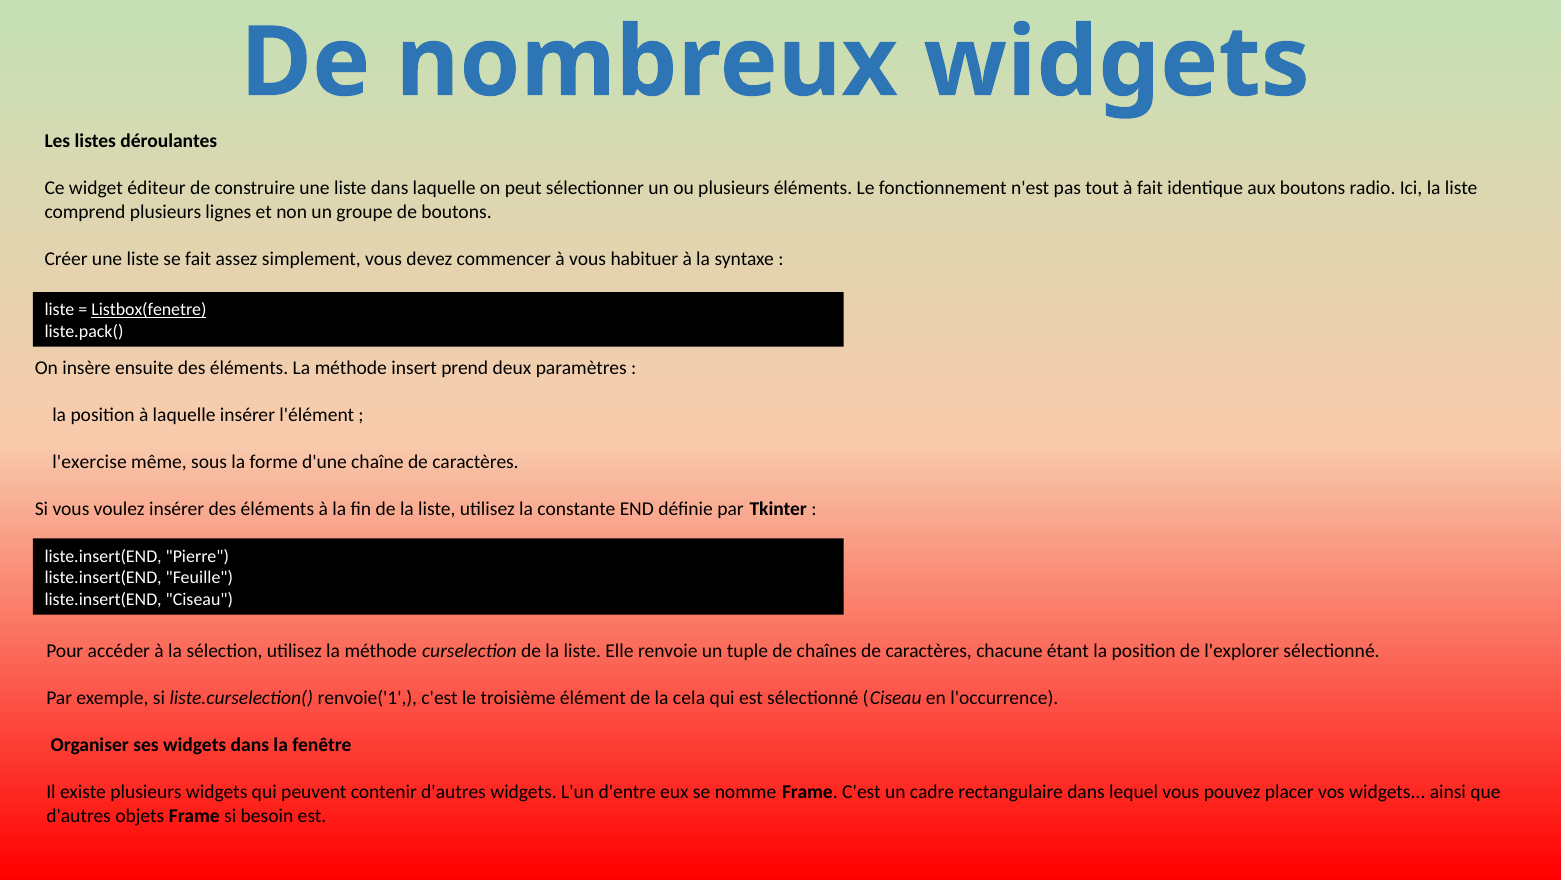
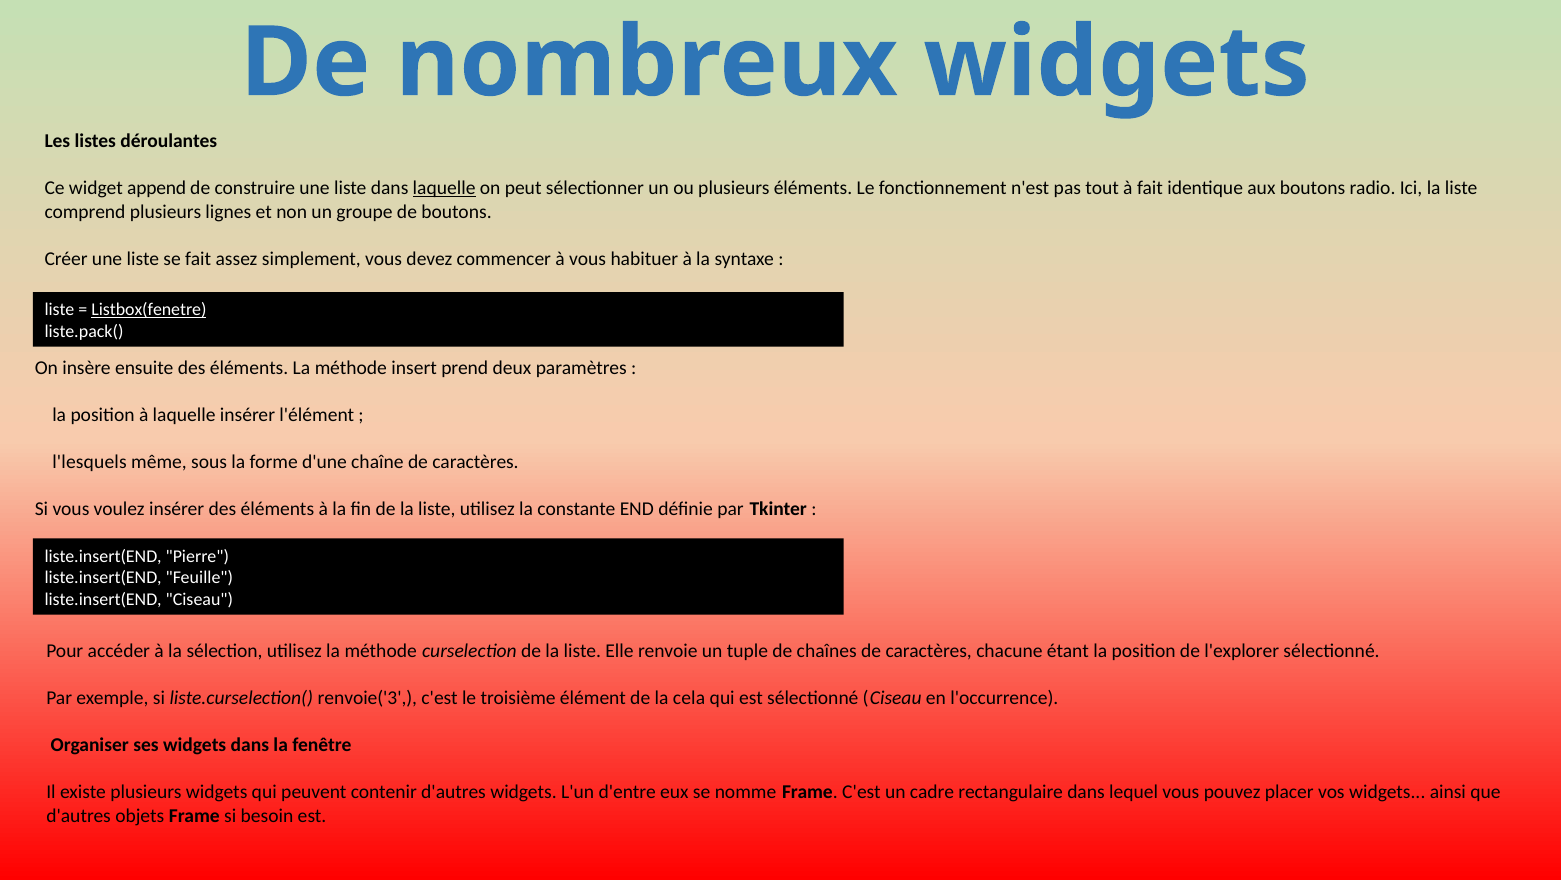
éditeur: éditeur -> append (157, 188)
laquelle underline: none -> present (444, 188)
l'exercise: l'exercise -> l'lesquels (90, 462)
renvoie('1: renvoie('1 -> renvoie('3 (367, 698)
